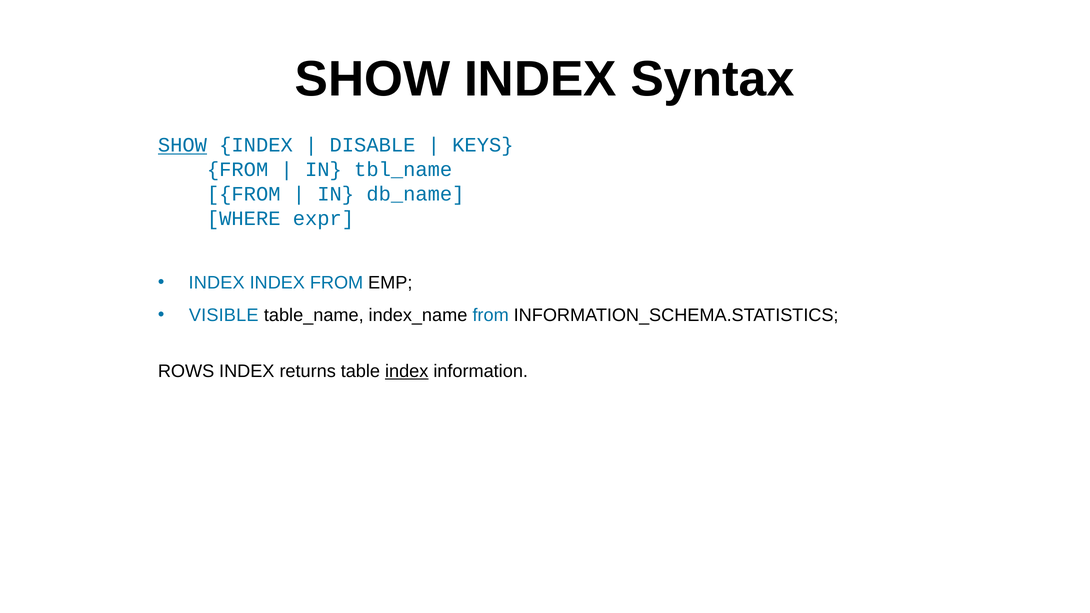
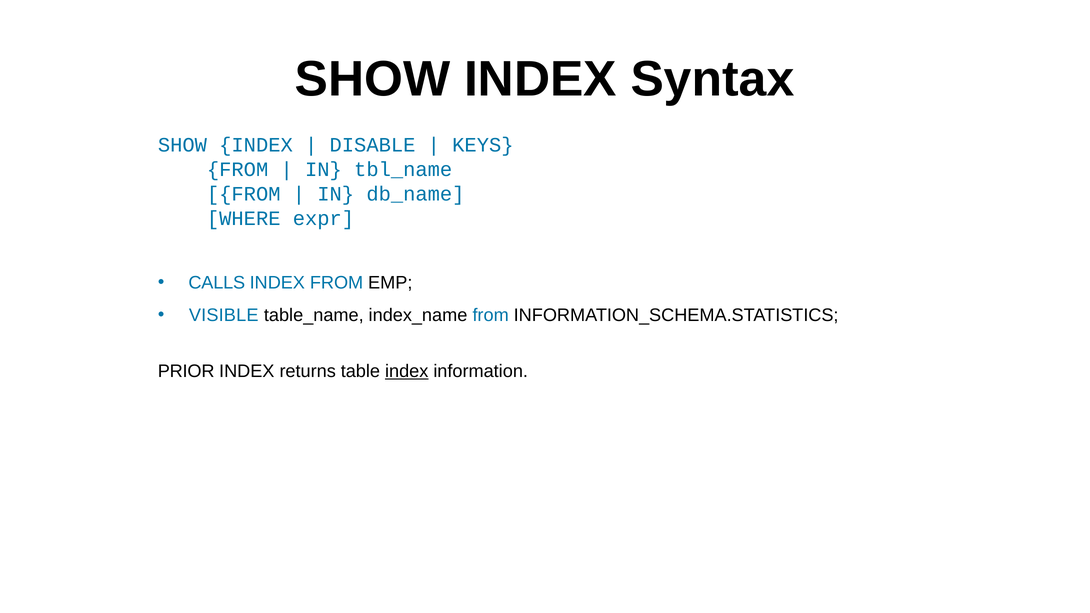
SHOW underline: present -> none (182, 145)
INDEX: INDEX -> CALLS (217, 283)
ROWS: ROWS -> PRIOR (186, 371)
